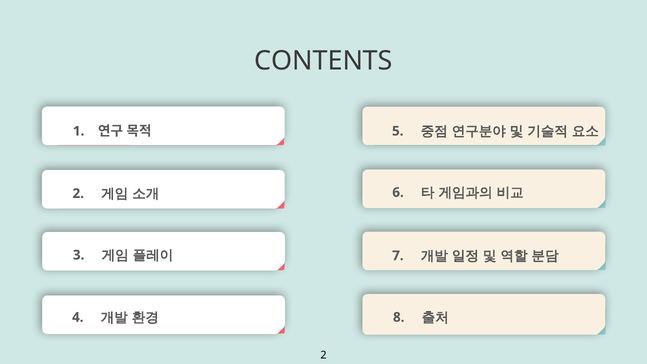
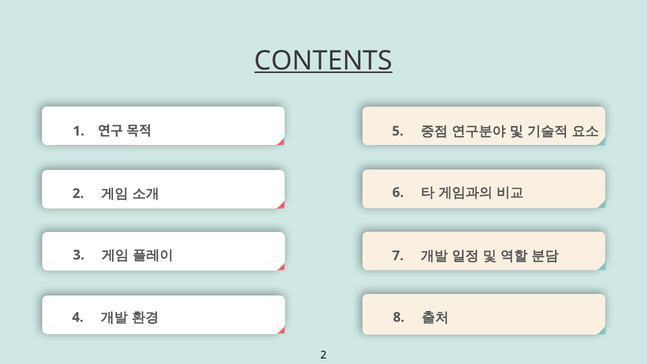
CONTENTS underline: none -> present (324, 61)
